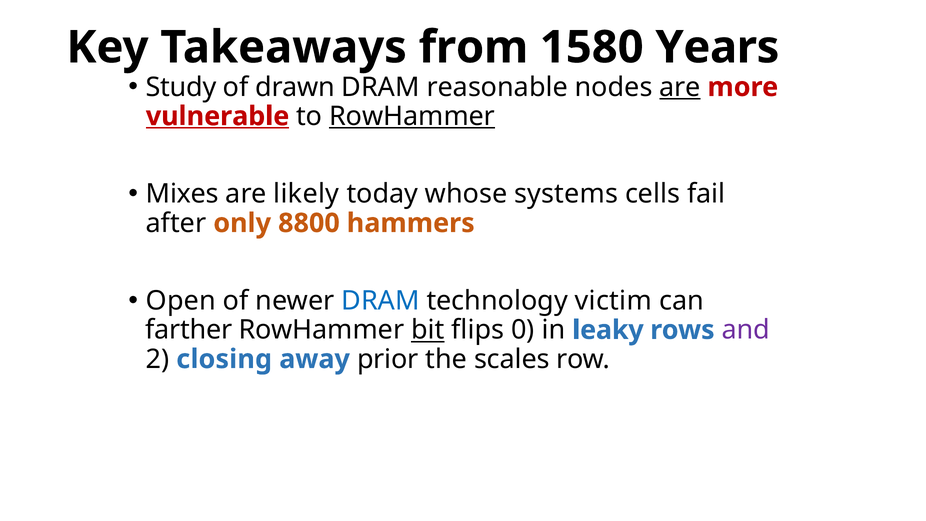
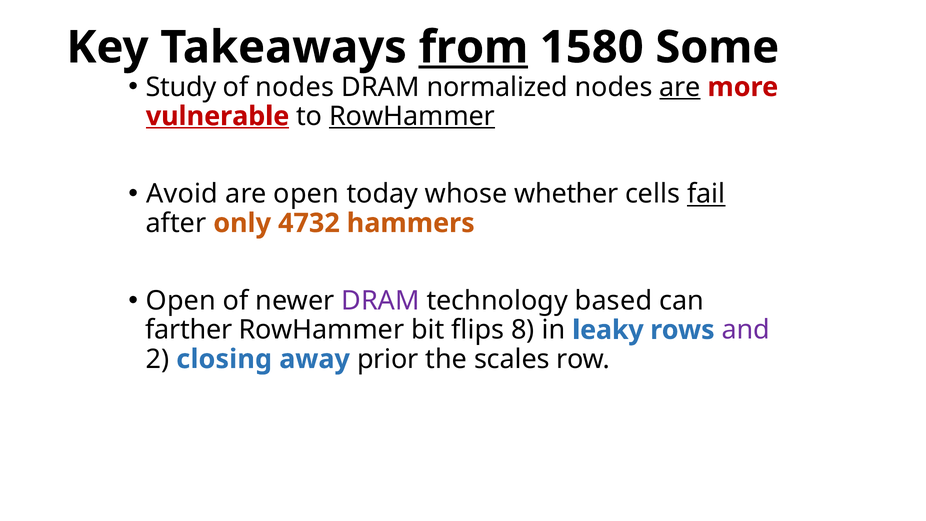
from underline: none -> present (473, 47)
Years: Years -> Some (717, 47)
of drawn: drawn -> nodes (295, 87)
reasonable: reasonable -> normalized (497, 87)
Mixes: Mixes -> Avoid (182, 194)
are likely: likely -> open (306, 194)
systems: systems -> whether (566, 194)
fail underline: none -> present (706, 194)
8800: 8800 -> 4732 (309, 223)
DRAM colour: blue -> purple (381, 301)
victim: victim -> based (613, 301)
bit underline: present -> none (428, 330)
0: 0 -> 8 (523, 330)
